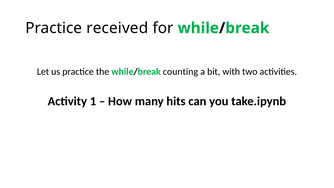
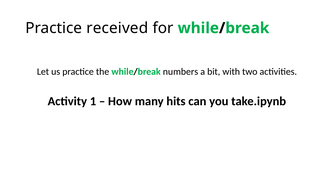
counting: counting -> numbers (180, 72)
